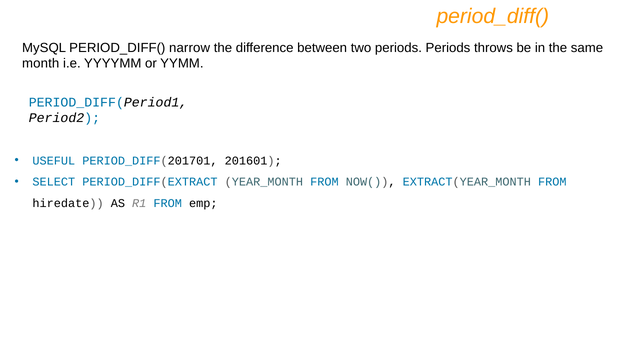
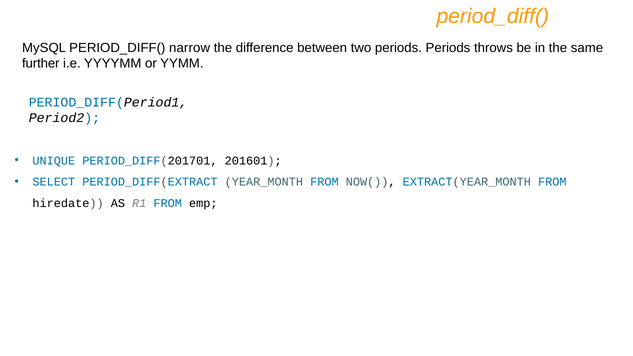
month: month -> further (41, 63)
USEFUL: USEFUL -> UNIQUE (54, 161)
